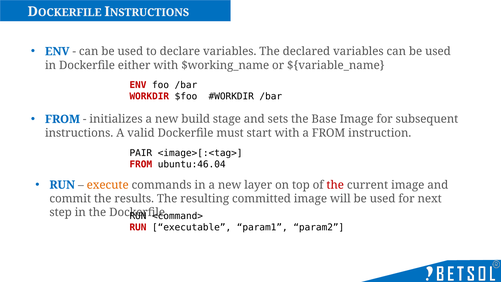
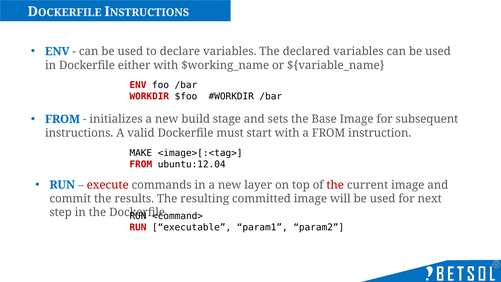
PAIR: PAIR -> MAKE (141, 153)
ubuntu:46.04: ubuntu:46.04 -> ubuntu:12.04 (192, 164)
execute colour: orange -> red (108, 185)
